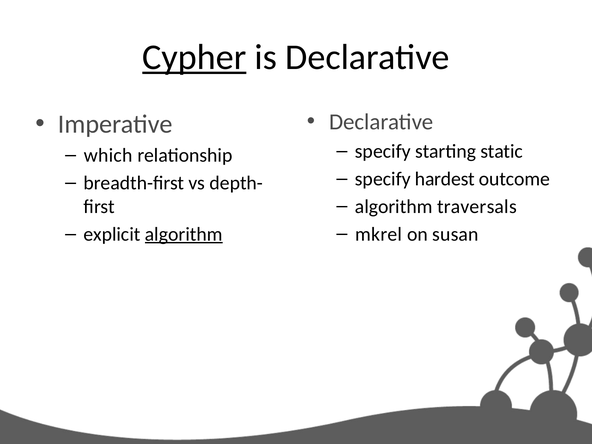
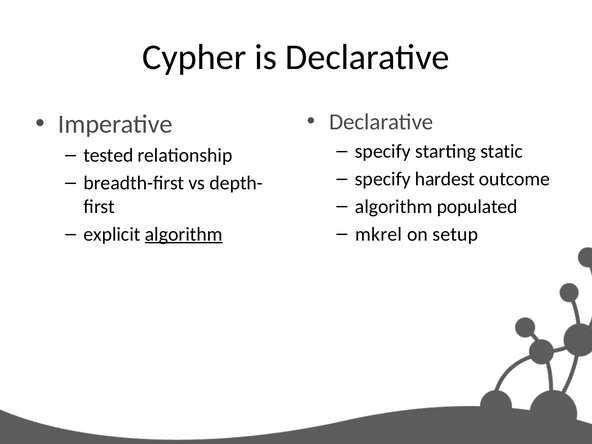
Cypher underline: present -> none (194, 57)
which: which -> tested (108, 155)
traversals: traversals -> populated (477, 207)
susan: susan -> setup (455, 234)
